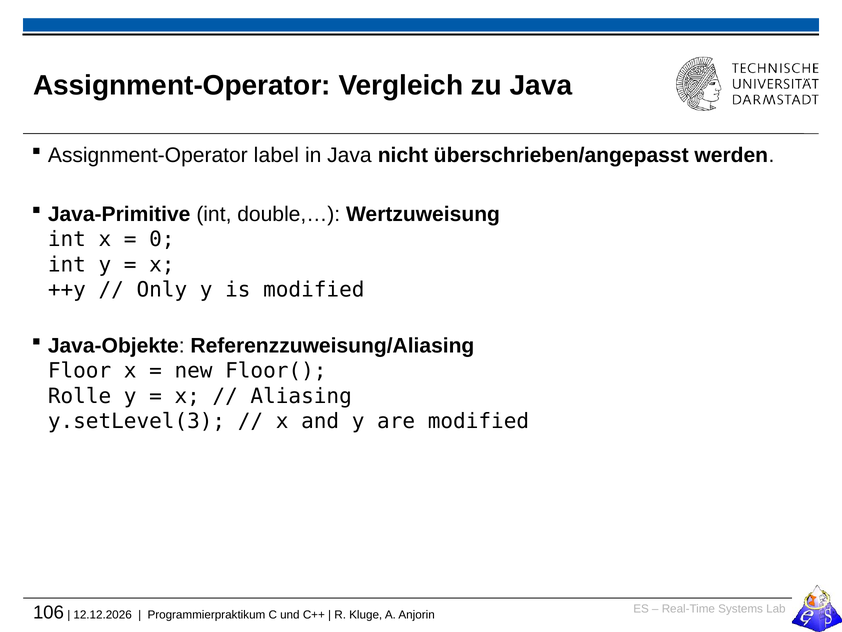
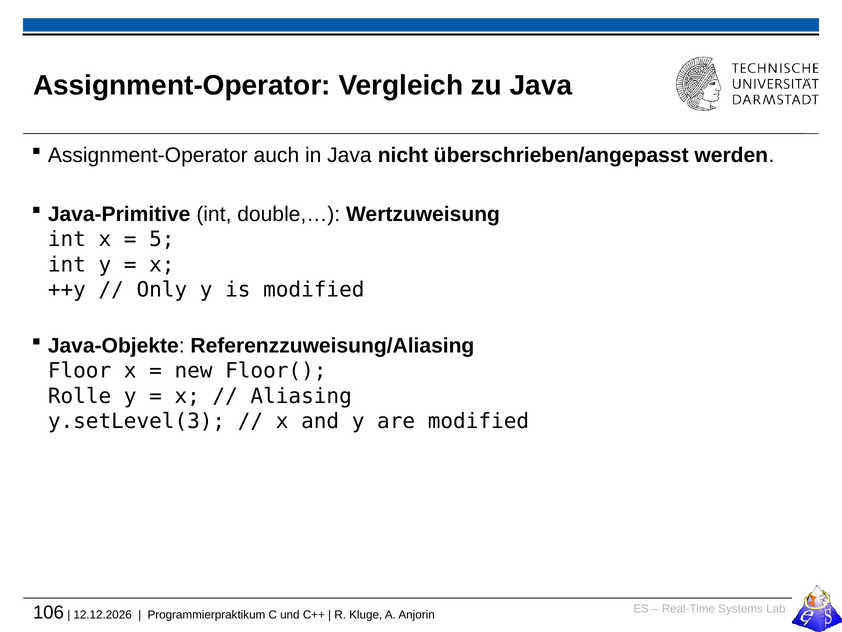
label: label -> auch (276, 155)
0: 0 -> 5 (162, 239)
